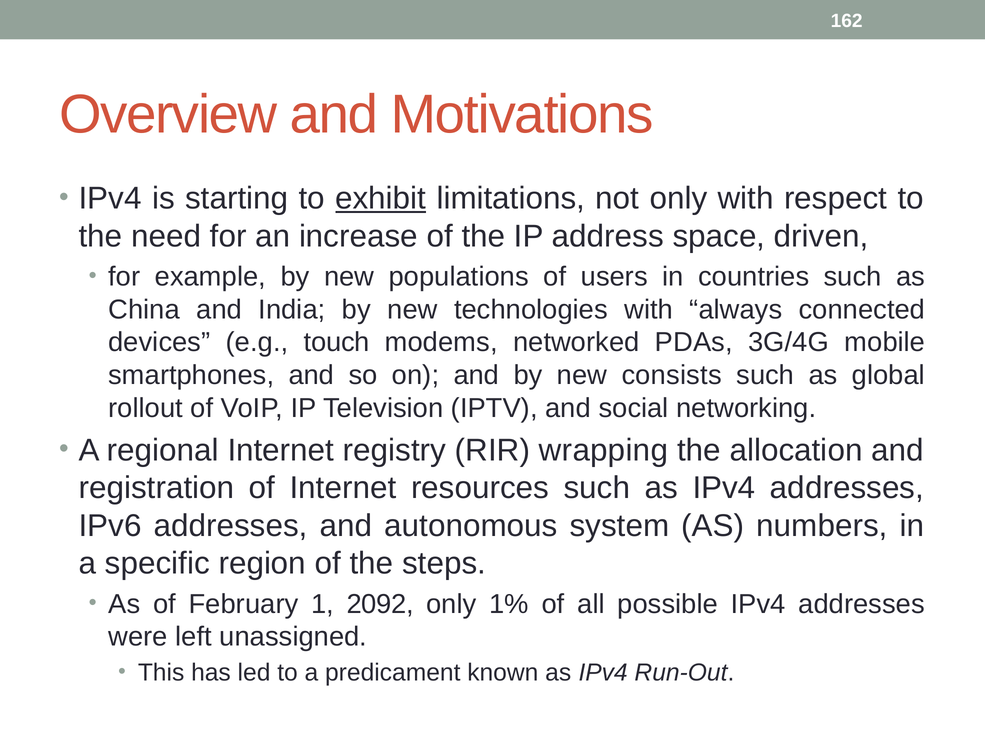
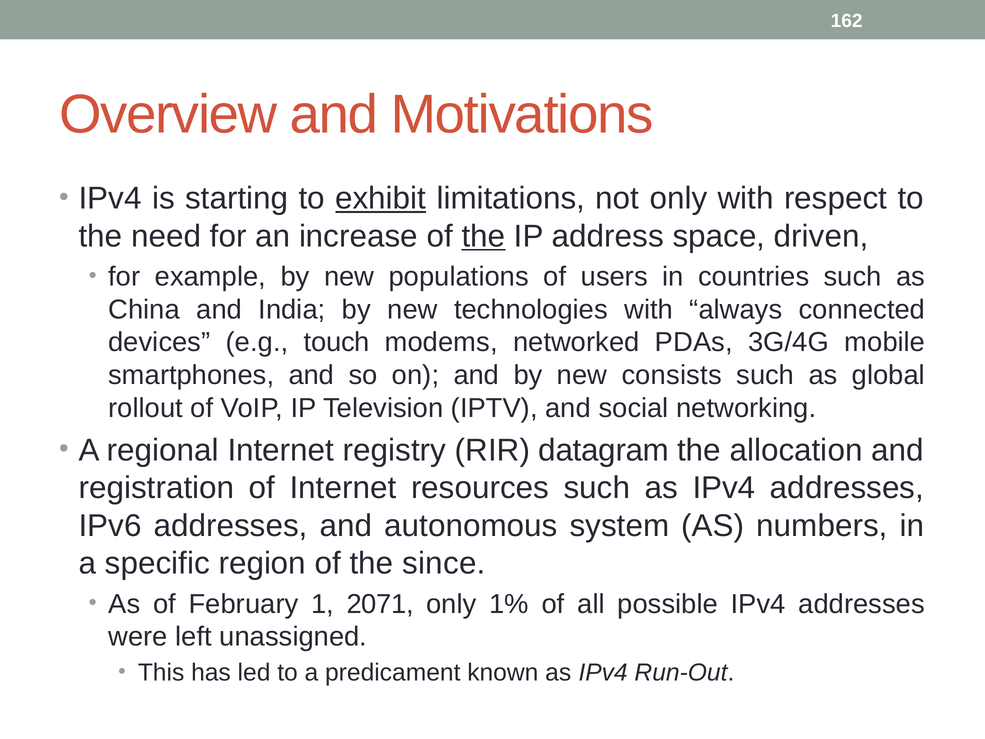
the underline: none -> present (483, 236)
wrapping: wrapping -> datagram (604, 450)
steps: steps -> since (444, 563)
2092: 2092 -> 2071 (380, 604)
